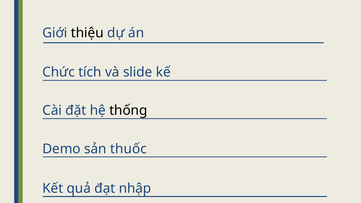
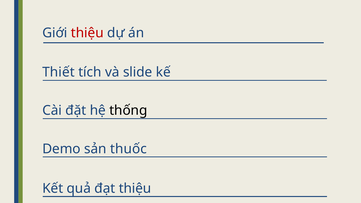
thiệu colour: black -> red (87, 33)
Chức: Chức -> Thiết (58, 72)
đạt nhập: nhập -> thiệu (135, 188)
